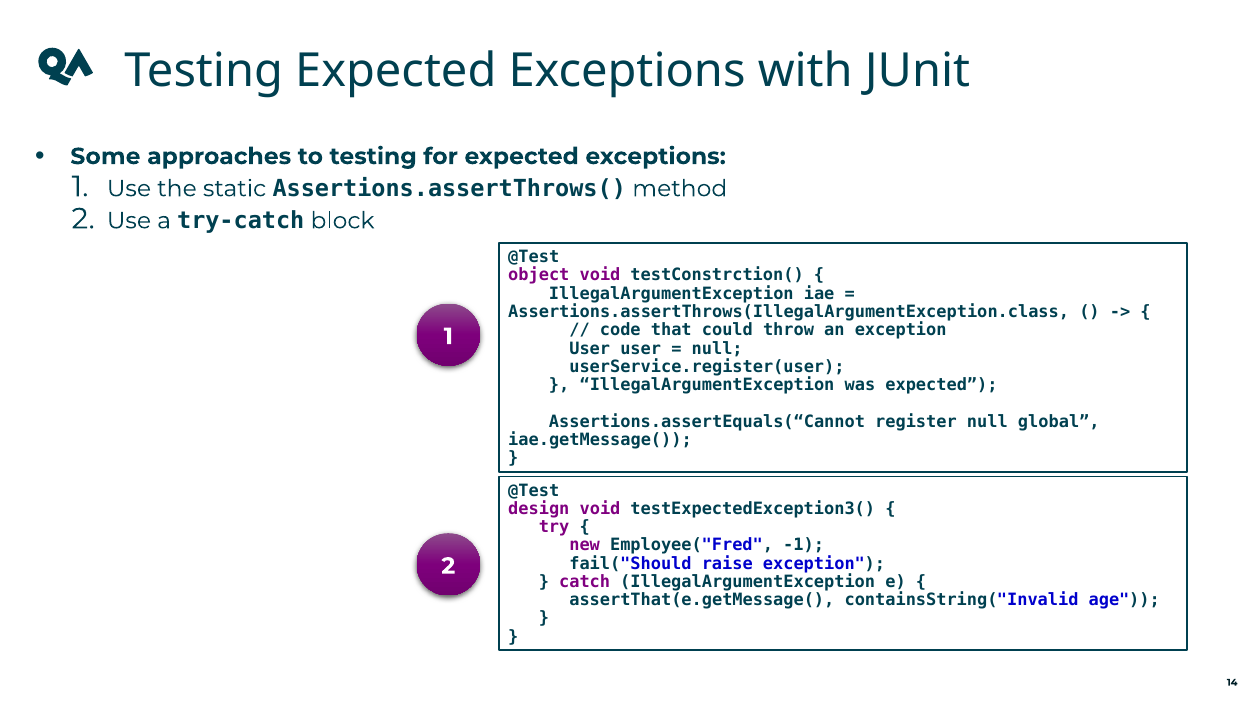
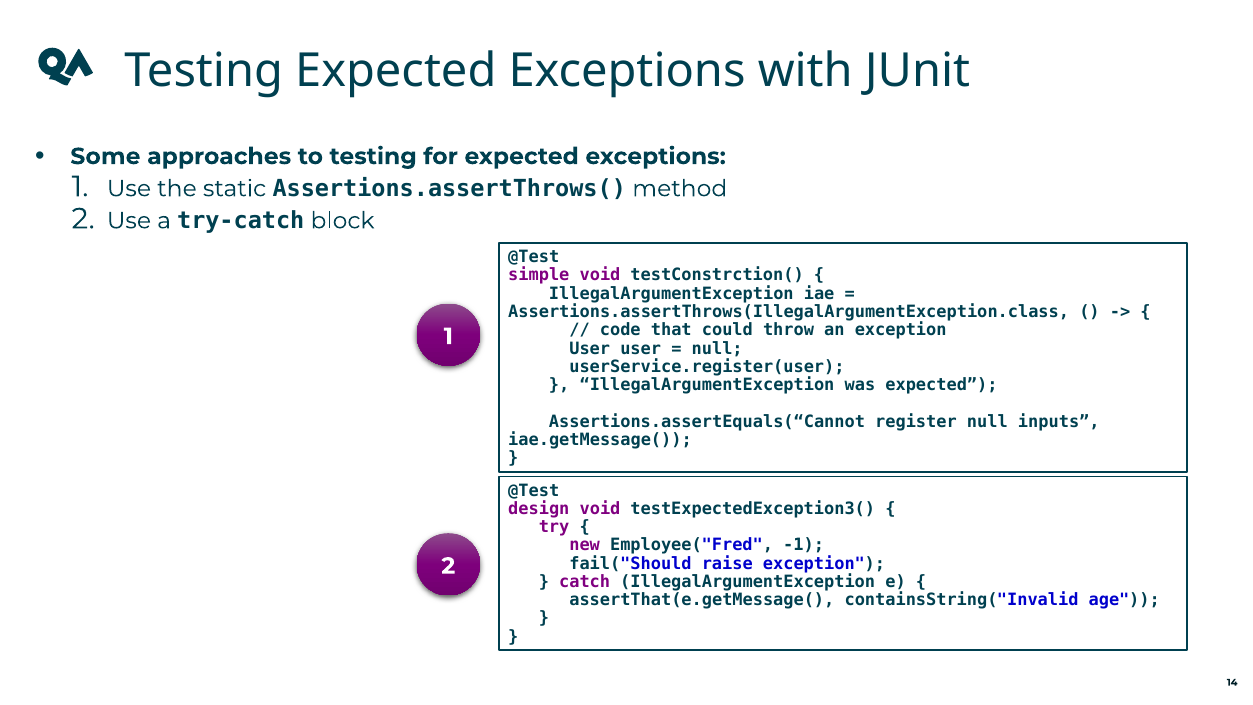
object: object -> simple (539, 275)
global: global -> inputs (1059, 421)
